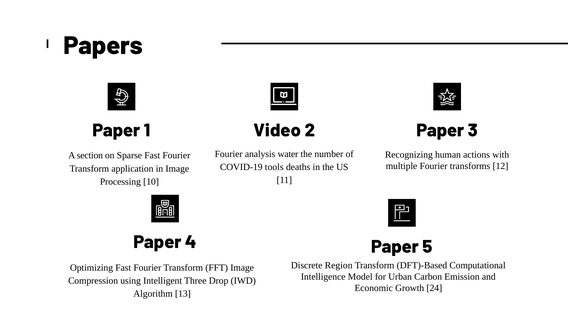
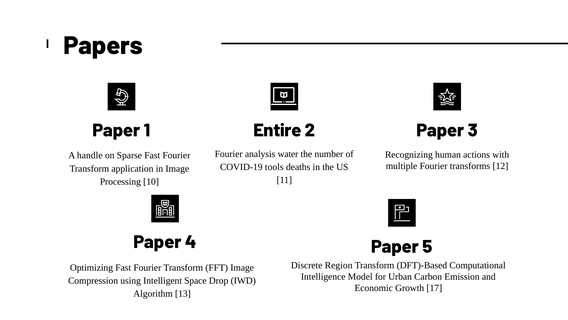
Video: Video -> Entire (277, 130)
section: section -> handle (90, 155)
Three: Three -> Space (195, 280)
24: 24 -> 17 (434, 288)
